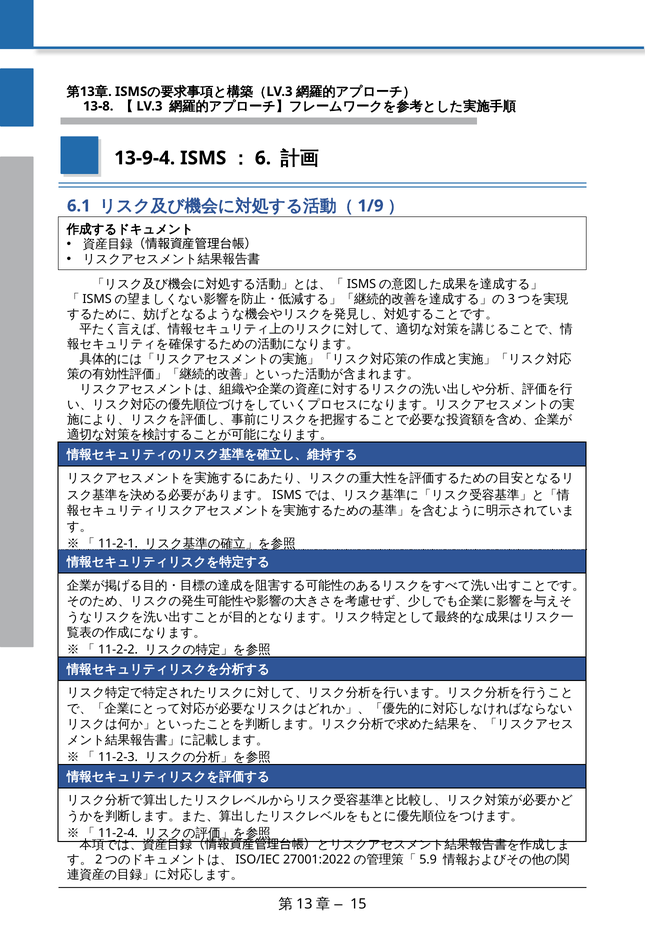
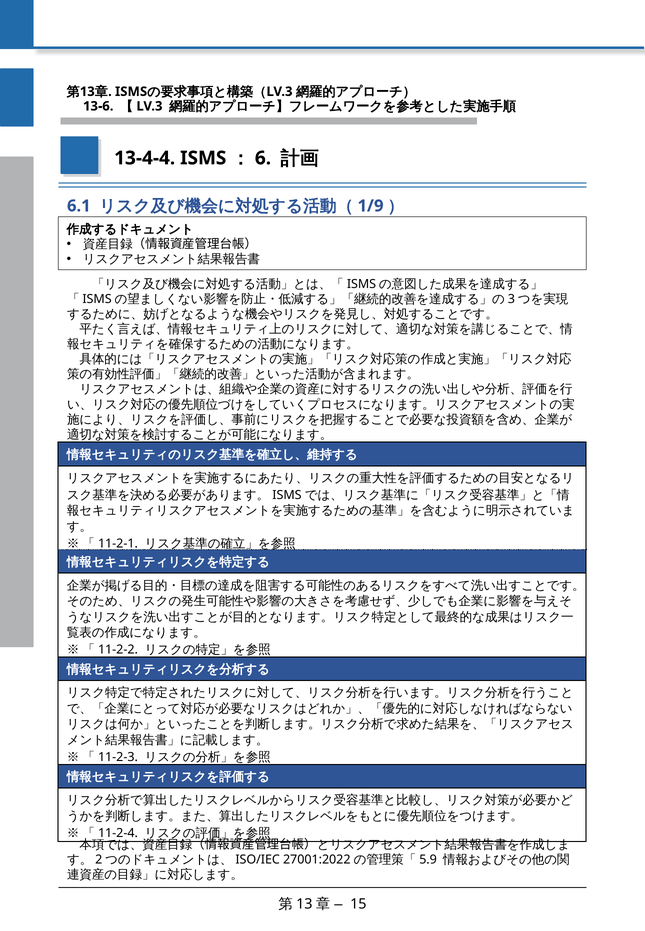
13-8: 13-8 -> 13-6 (98, 106)
13-9-4: 13-9-4 -> 13-4-4 (145, 158)
